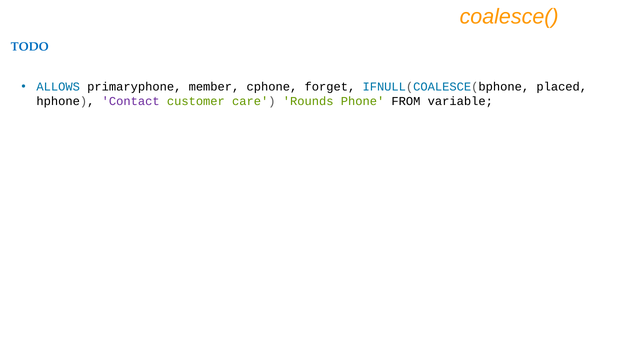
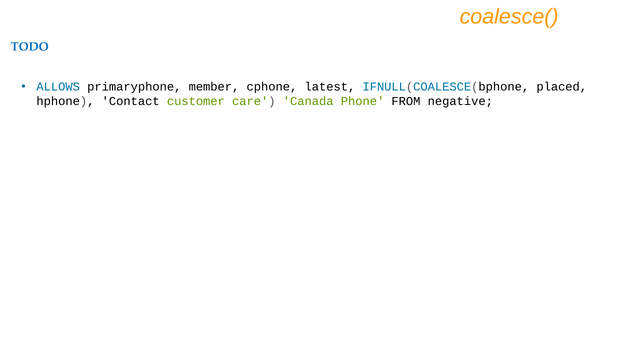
forget: forget -> latest (330, 87)
Contact colour: purple -> black (131, 101)
Rounds: Rounds -> Canada (308, 101)
variable: variable -> negative (460, 101)
